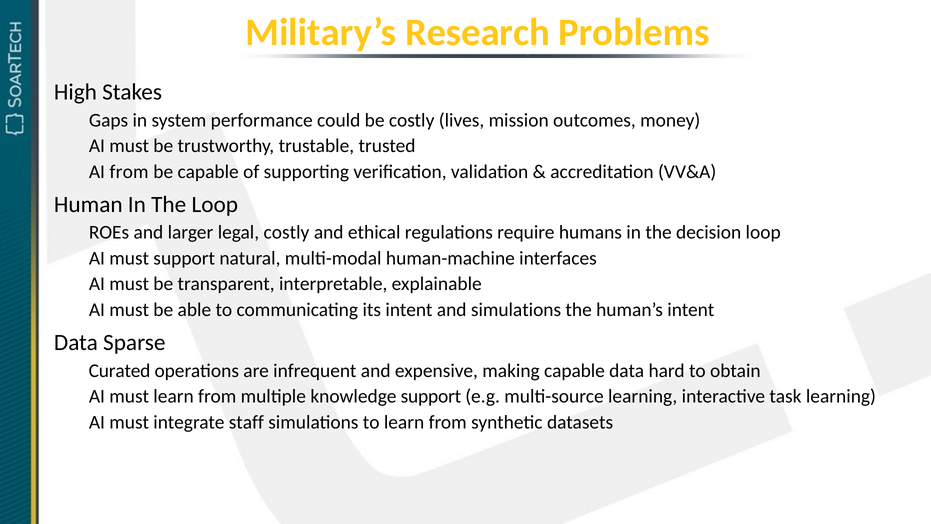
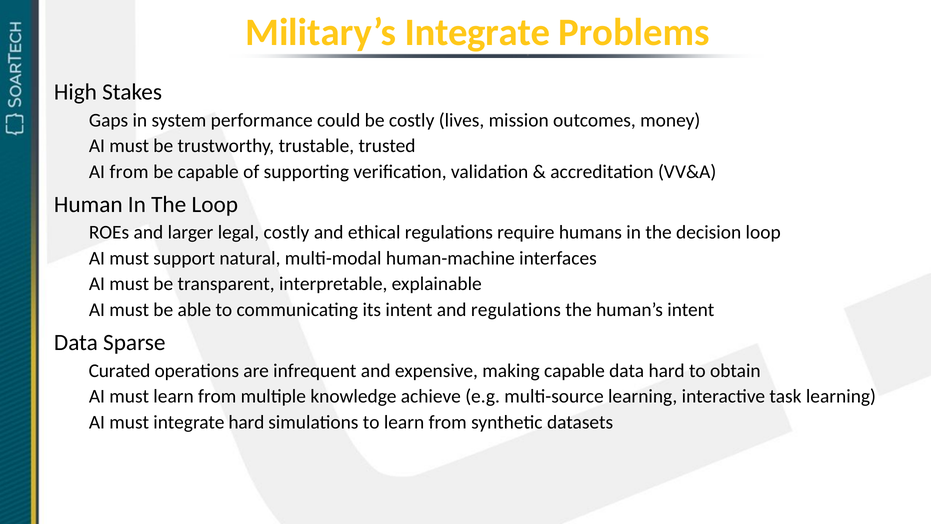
Military’s Research: Research -> Integrate (478, 33)
and simulations: simulations -> regulations (516, 310)
knowledge support: support -> achieve (431, 396)
integrate staff: staff -> hard (246, 422)
